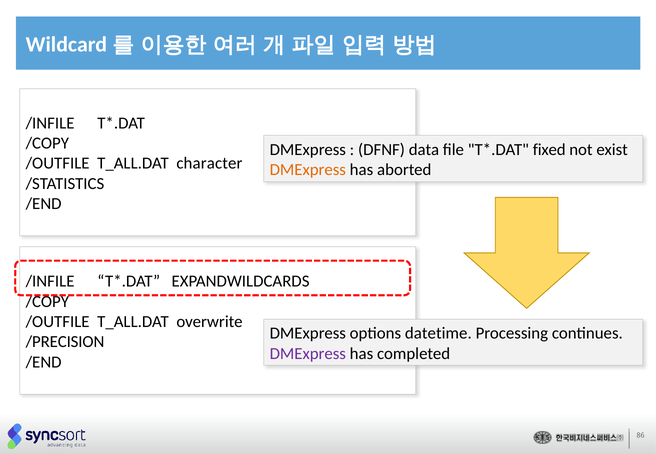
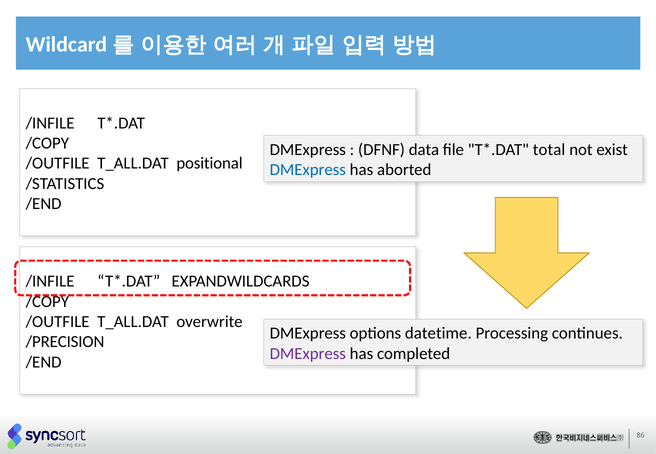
fixed: fixed -> total (549, 150)
T_ALL.DAT character: character -> positional (210, 163)
DMExpress colour: orange -> blue (308, 170)
